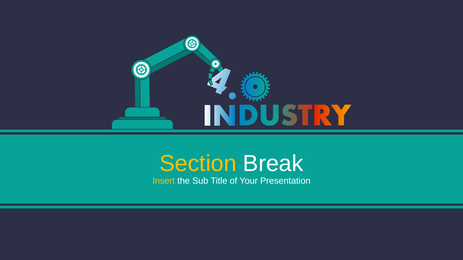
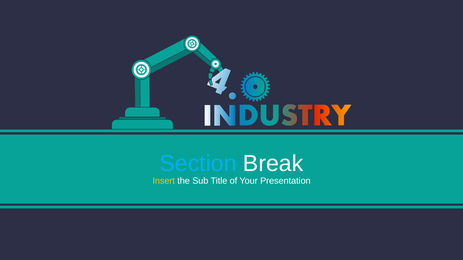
Section colour: yellow -> light blue (198, 164)
